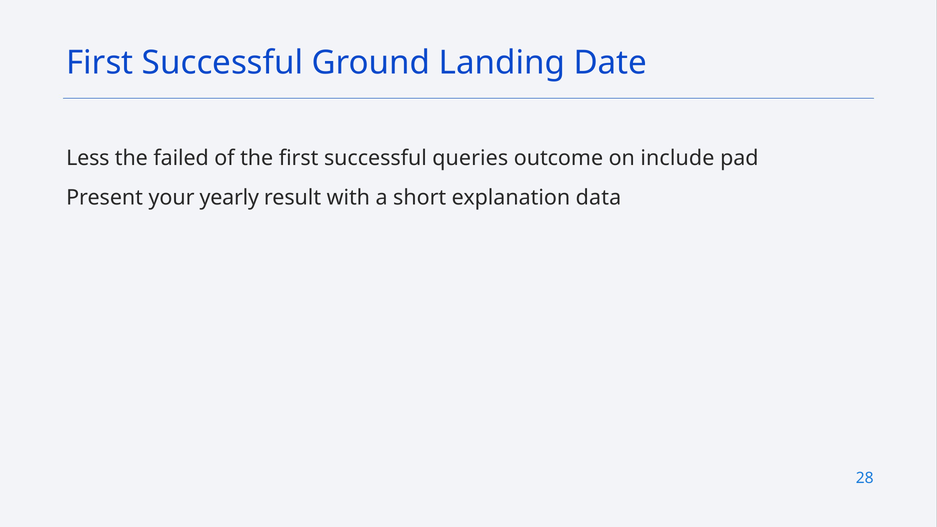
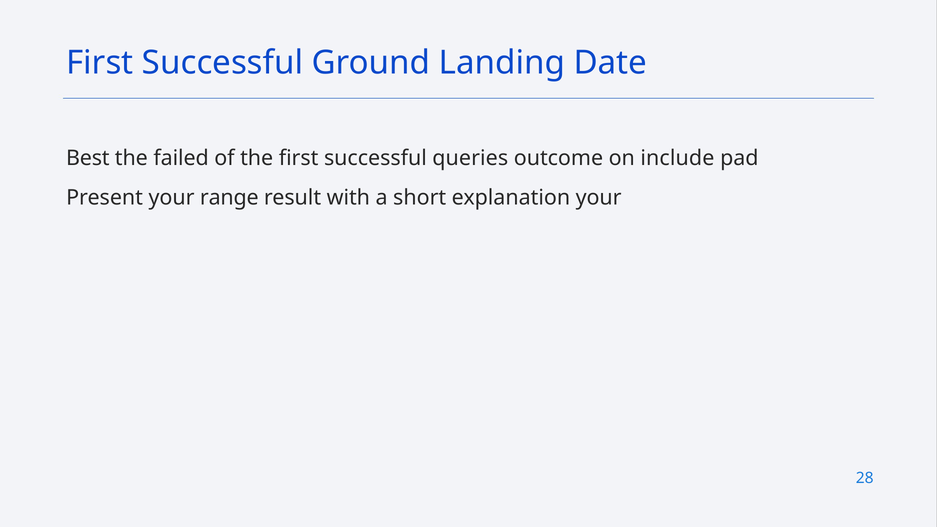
Less: Less -> Best (88, 158)
yearly: yearly -> range (229, 198)
explanation data: data -> your (599, 198)
